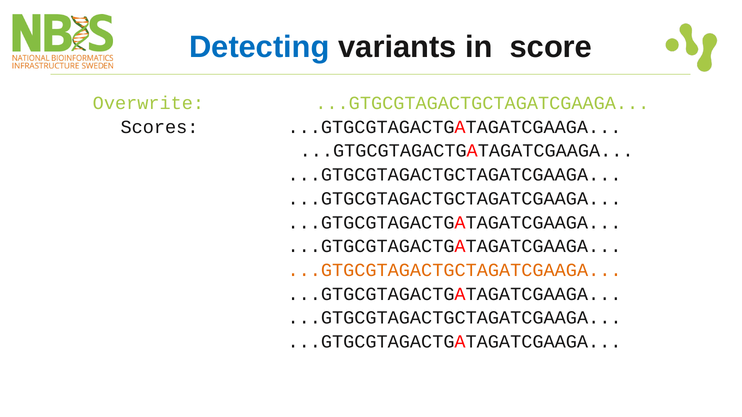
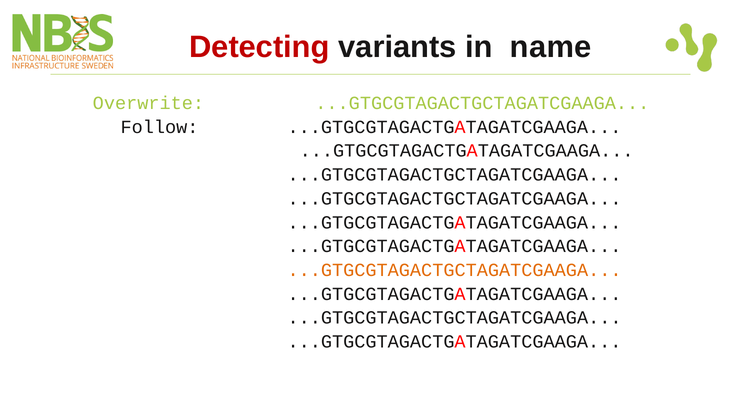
Detecting colour: blue -> red (259, 47)
score: score -> name (551, 47)
Scores: Scores -> Follow (160, 127)
